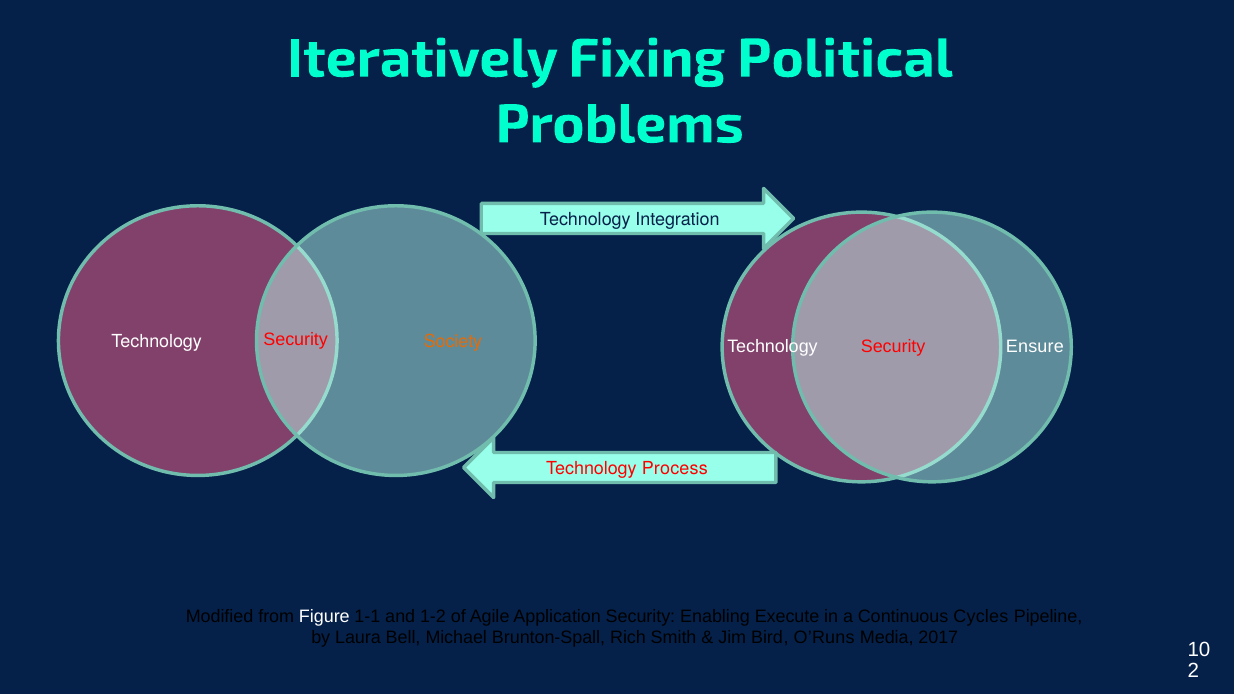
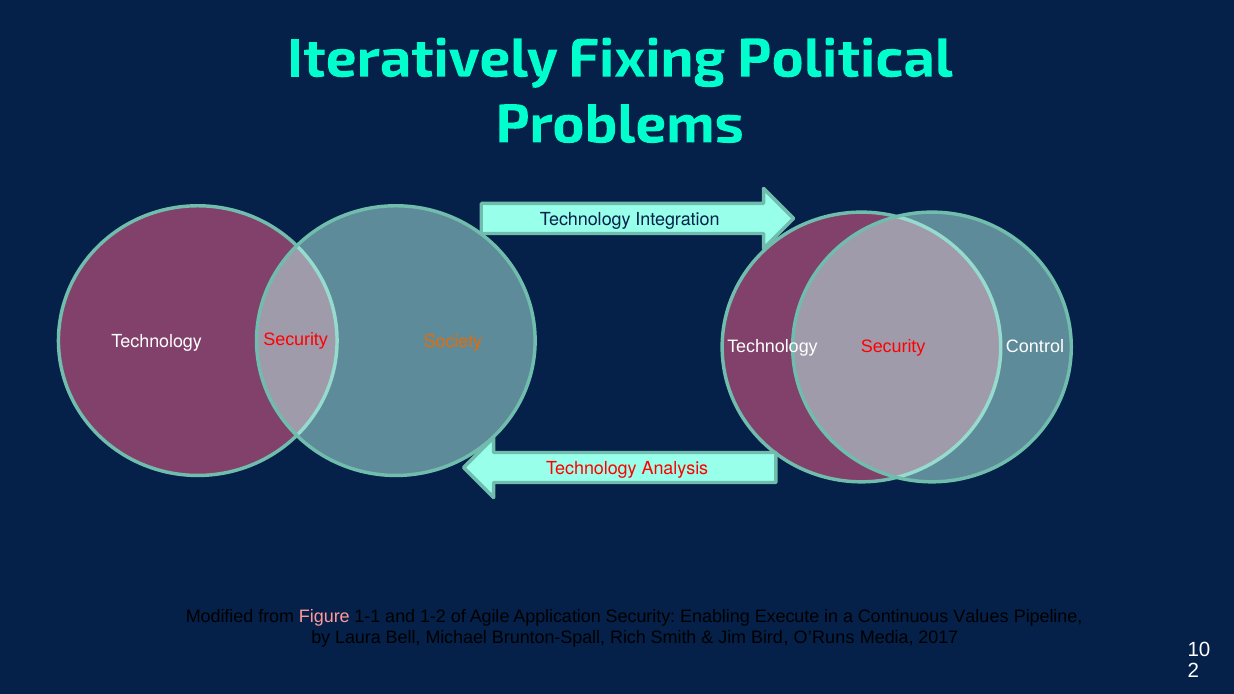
Ensure: Ensure -> Control (1035, 346)
Process: Process -> Analysis (675, 469)
Figure colour: white -> pink (324, 616)
Cycles: Cycles -> Values (981, 616)
